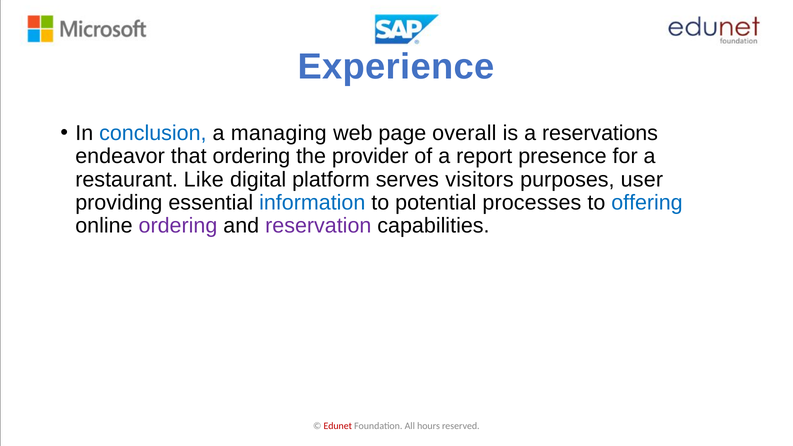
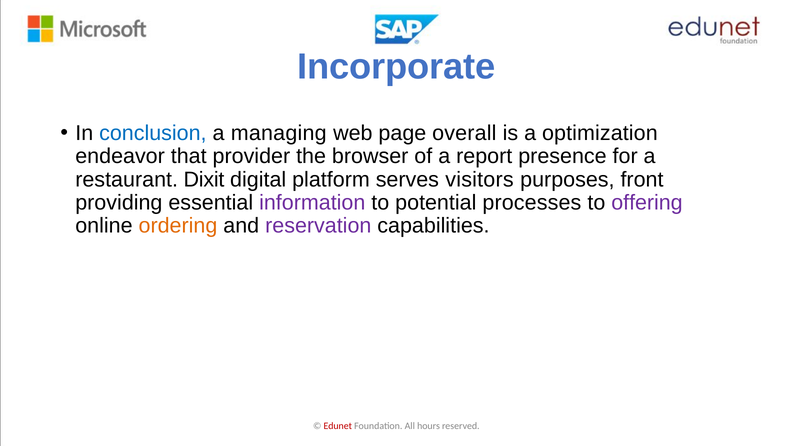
Experience: Experience -> Incorporate (396, 67)
reservations: reservations -> optimization (600, 133)
that ordering: ordering -> provider (251, 156)
provider: provider -> browser (370, 156)
Like: Like -> Dixit (204, 180)
user: user -> front (642, 180)
information colour: blue -> purple (312, 203)
offering colour: blue -> purple (647, 203)
ordering colour: purple -> orange (178, 226)
